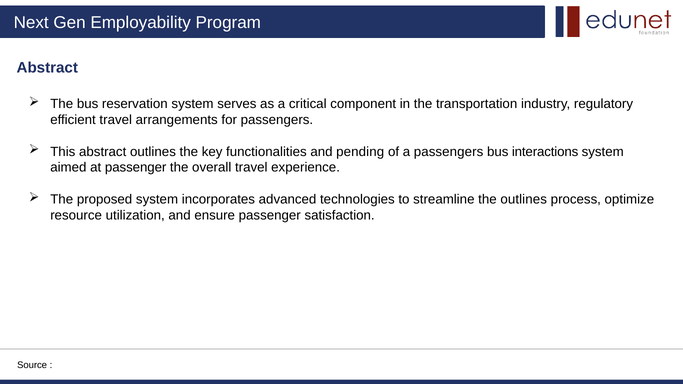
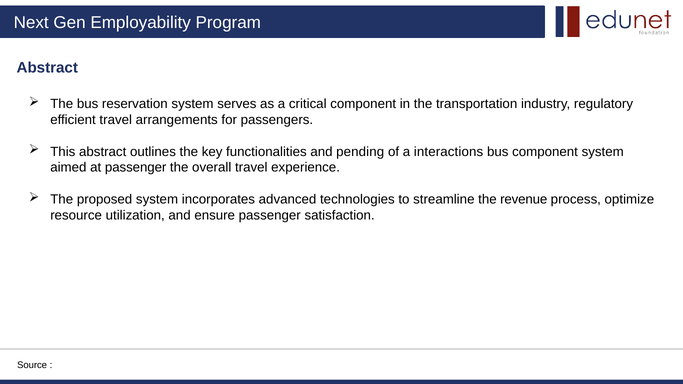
a passengers: passengers -> interactions (449, 152)
bus interactions: interactions -> component (545, 152)
the outlines: outlines -> revenue (524, 200)
